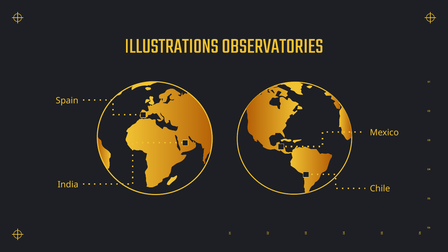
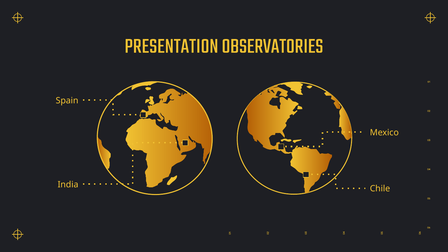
ILLUSTRATIONS: ILLUSTRATIONS -> PRESENTATION (171, 46)
